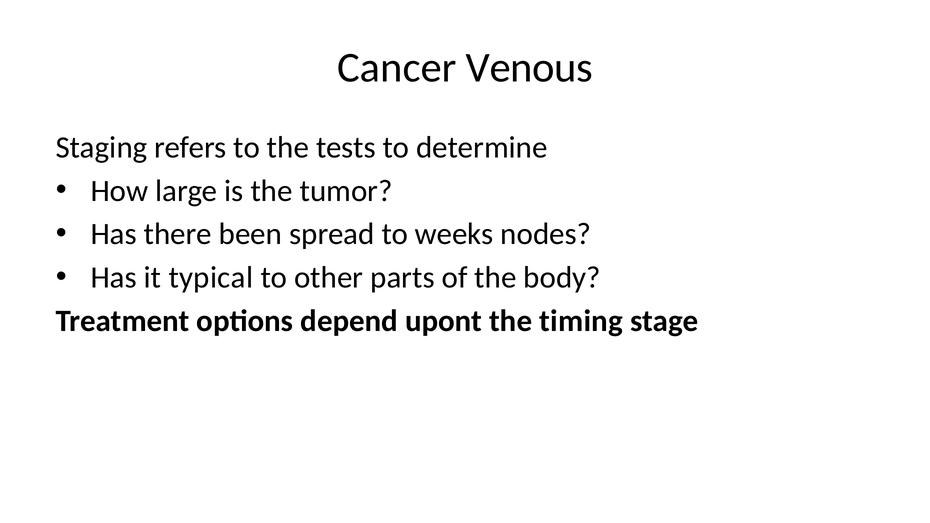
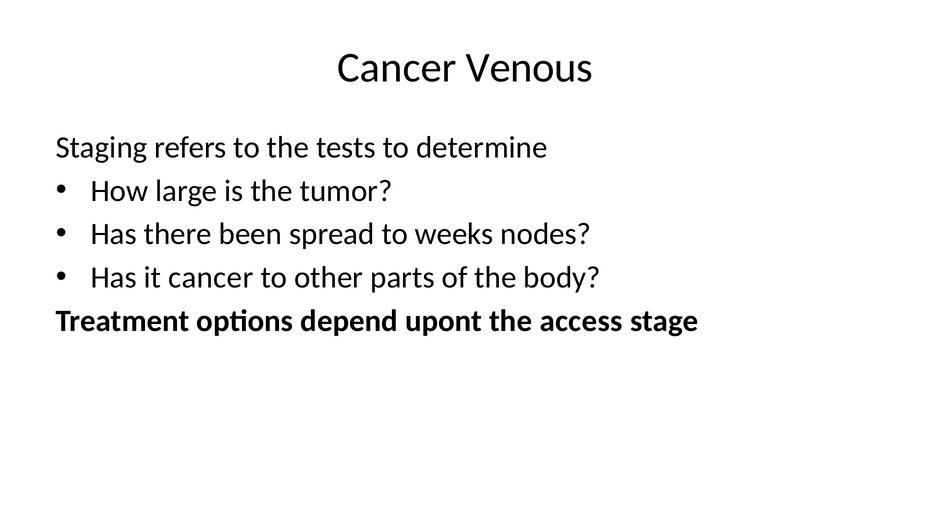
it typical: typical -> cancer (211, 278)
timing: timing -> access (581, 321)
